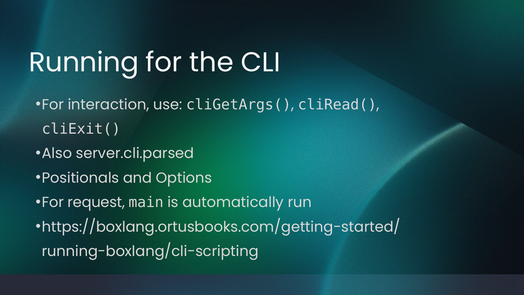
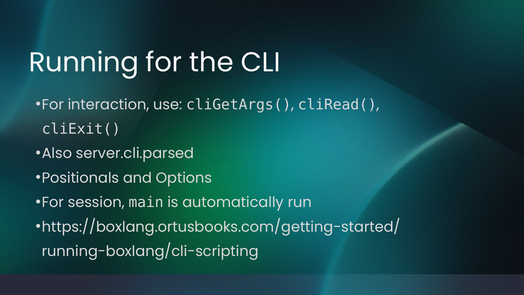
request: request -> session (96, 202)
